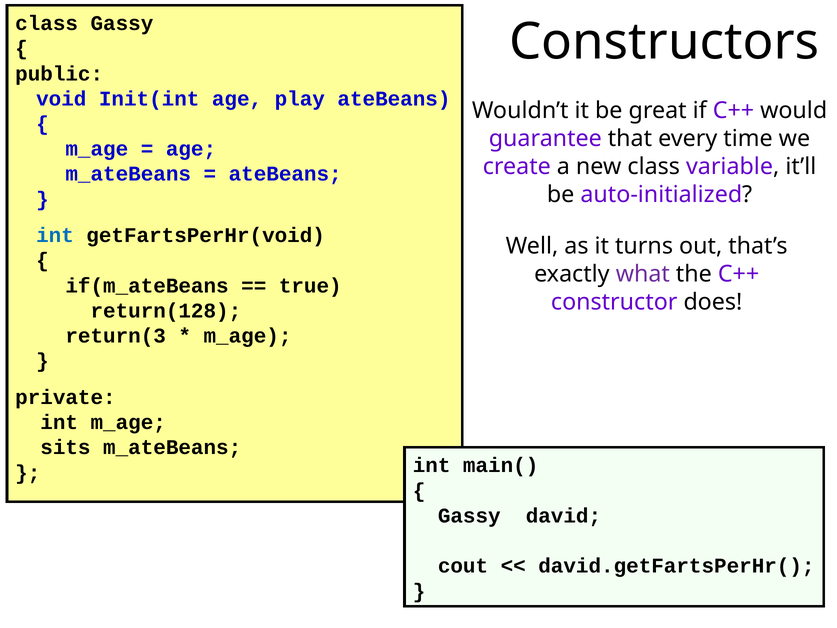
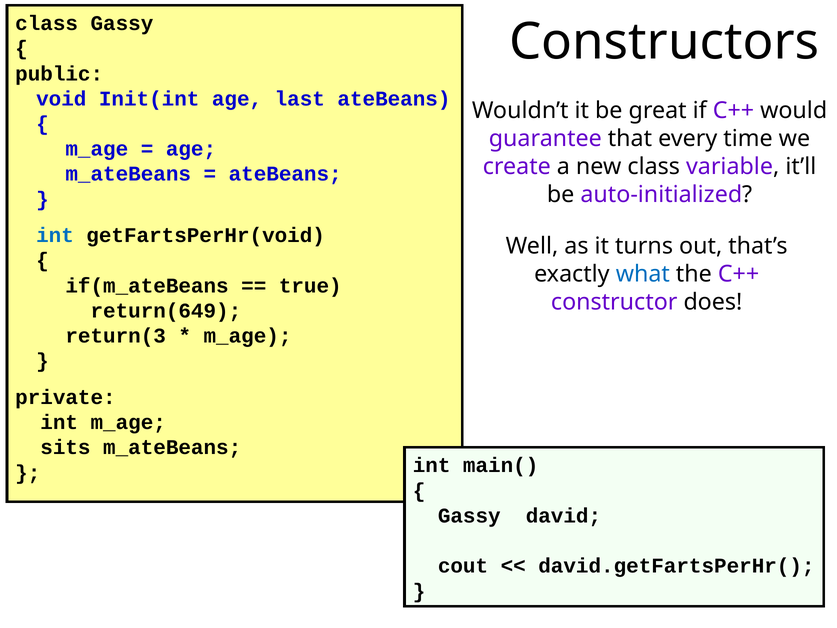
play: play -> last (300, 99)
what colour: purple -> blue (643, 274)
return(128: return(128 -> return(649 (166, 311)
